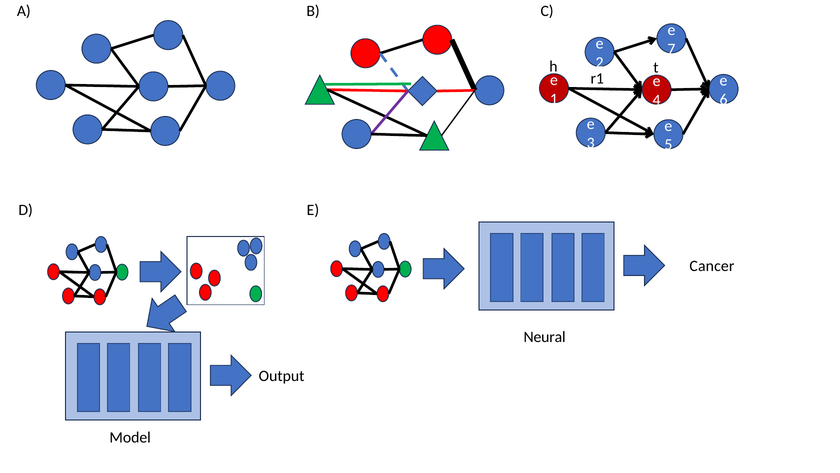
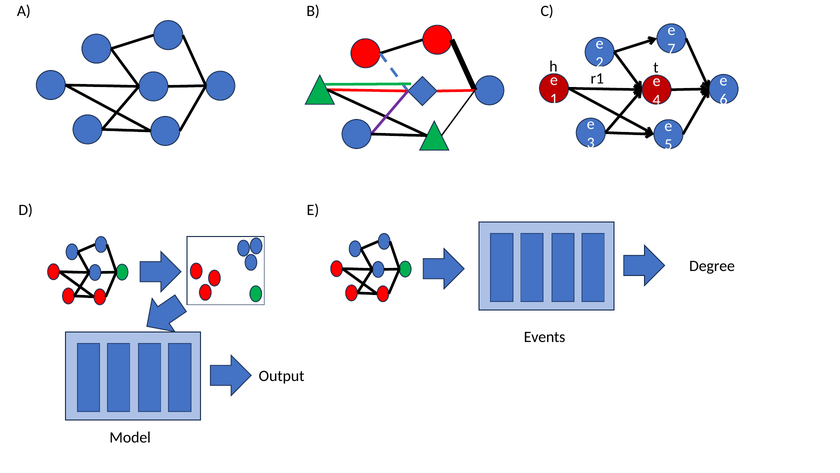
Cancer: Cancer -> Degree (712, 266)
Neural: Neural -> Events (545, 337)
